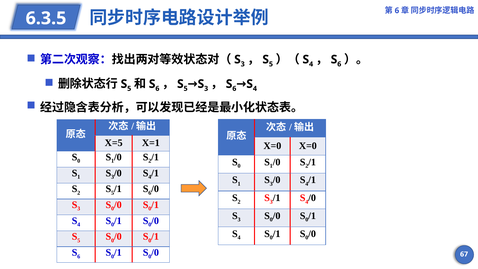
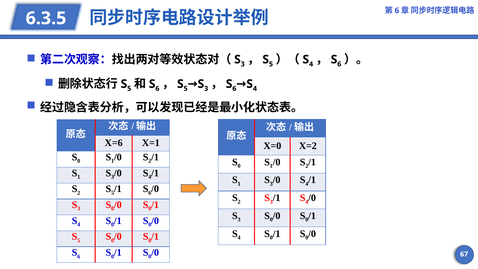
X=5: X=5 -> X=6 (114, 143)
X=0 X=0: X=0 -> X=2 (308, 146)
